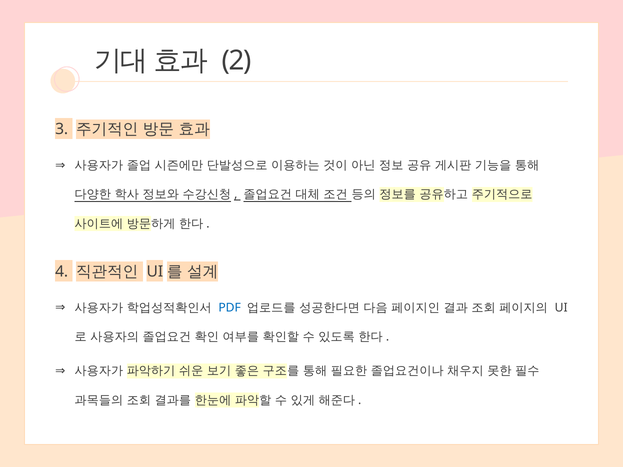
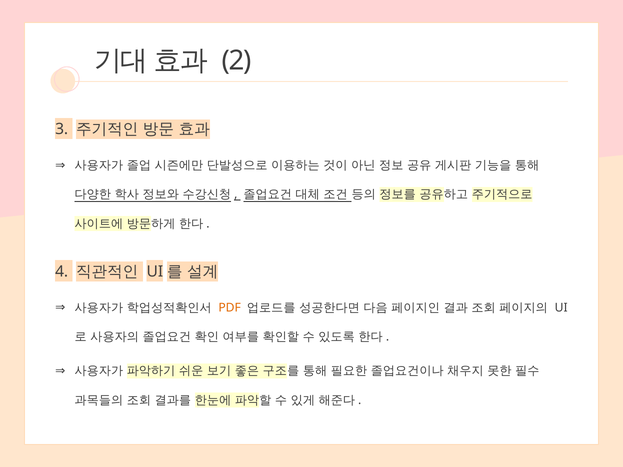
PDF colour: blue -> orange (230, 308)
